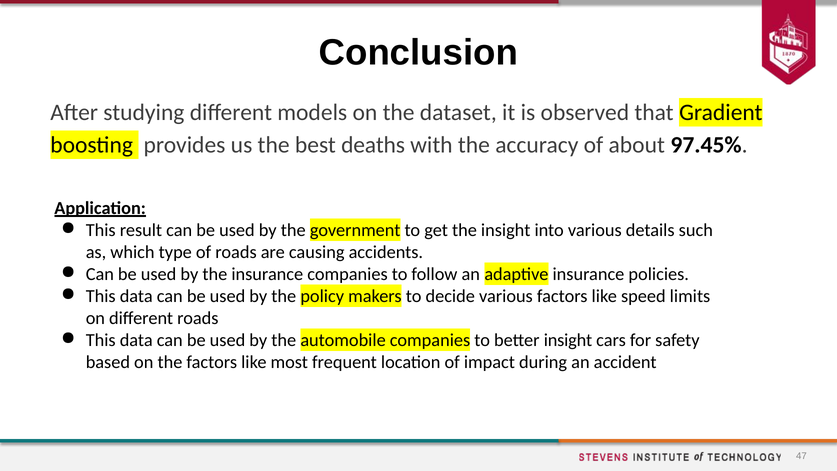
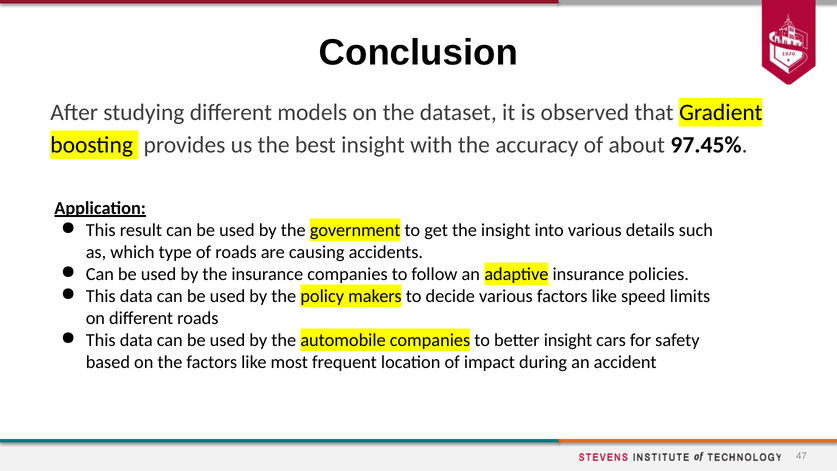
best deaths: deaths -> insight (373, 145)
